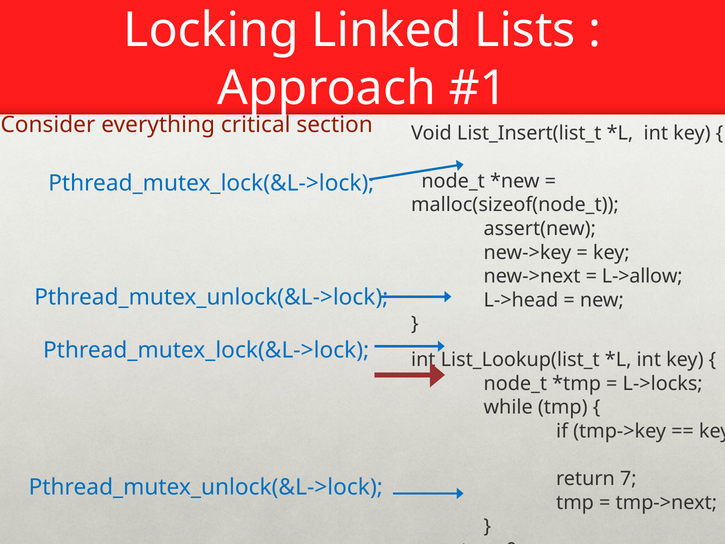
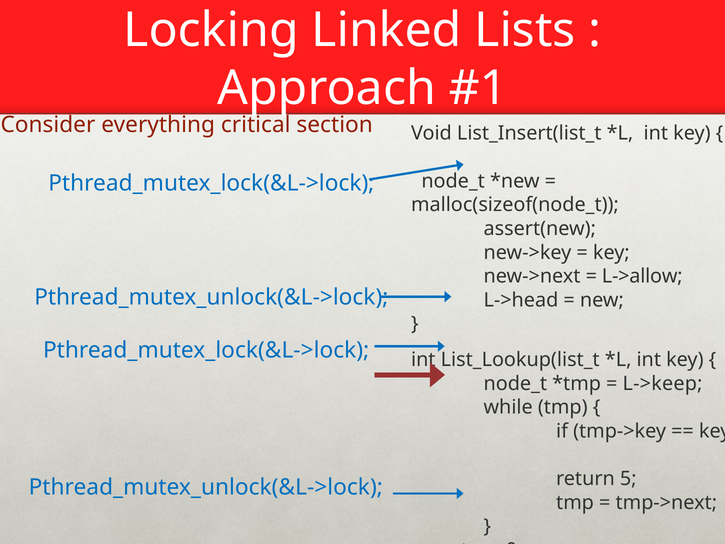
L->locks: L->locks -> L->keep (663, 383)
7: 7 -> 5 (628, 479)
